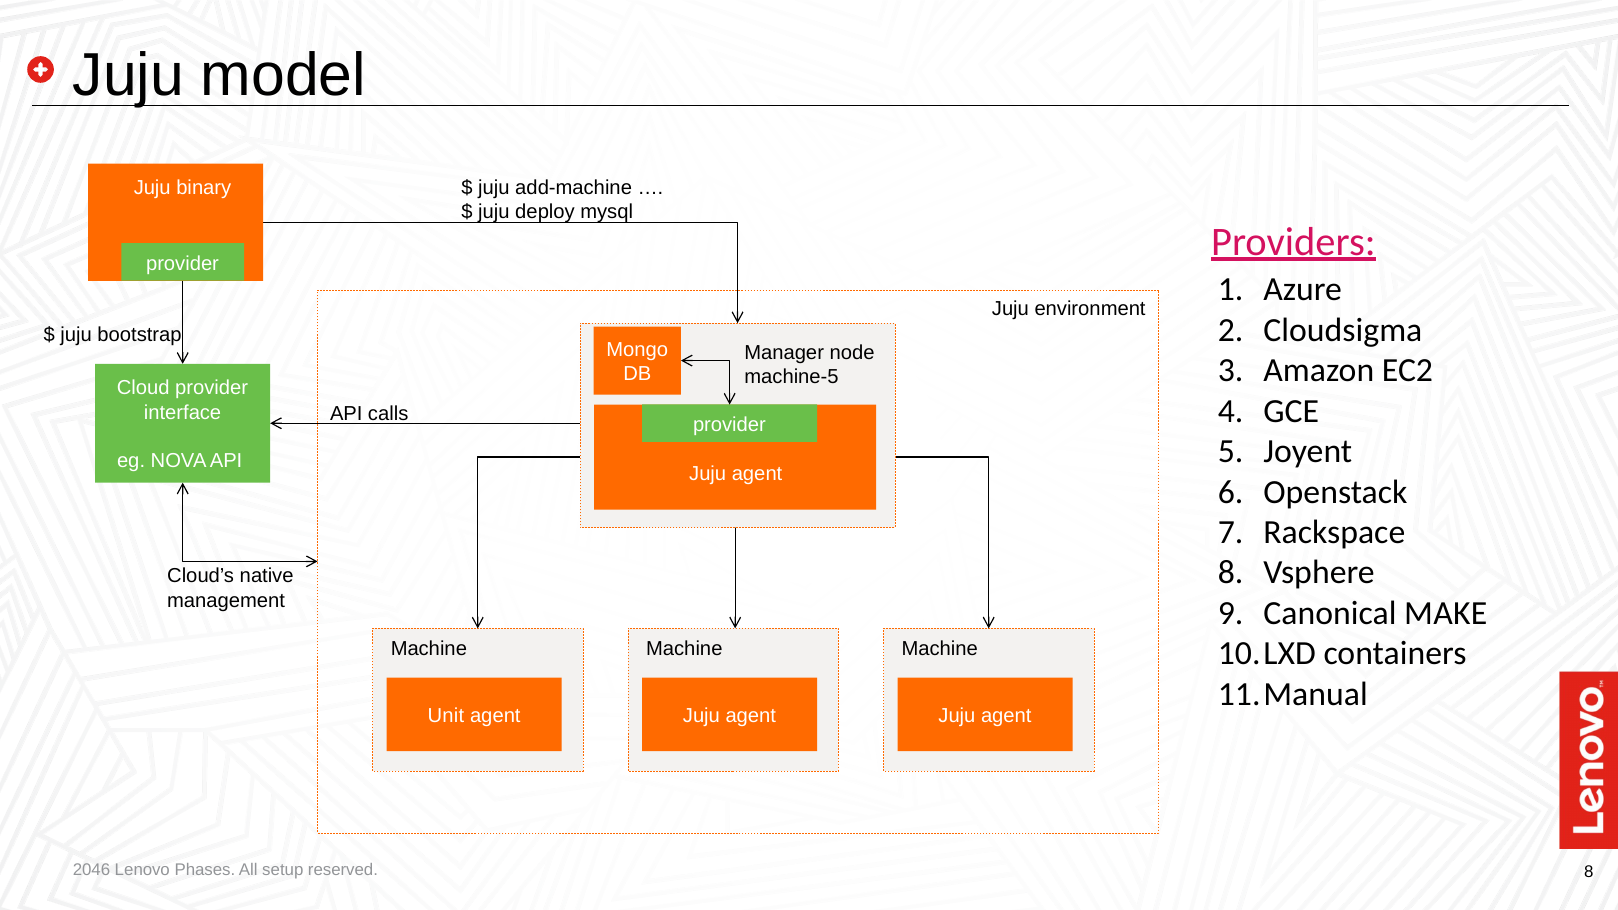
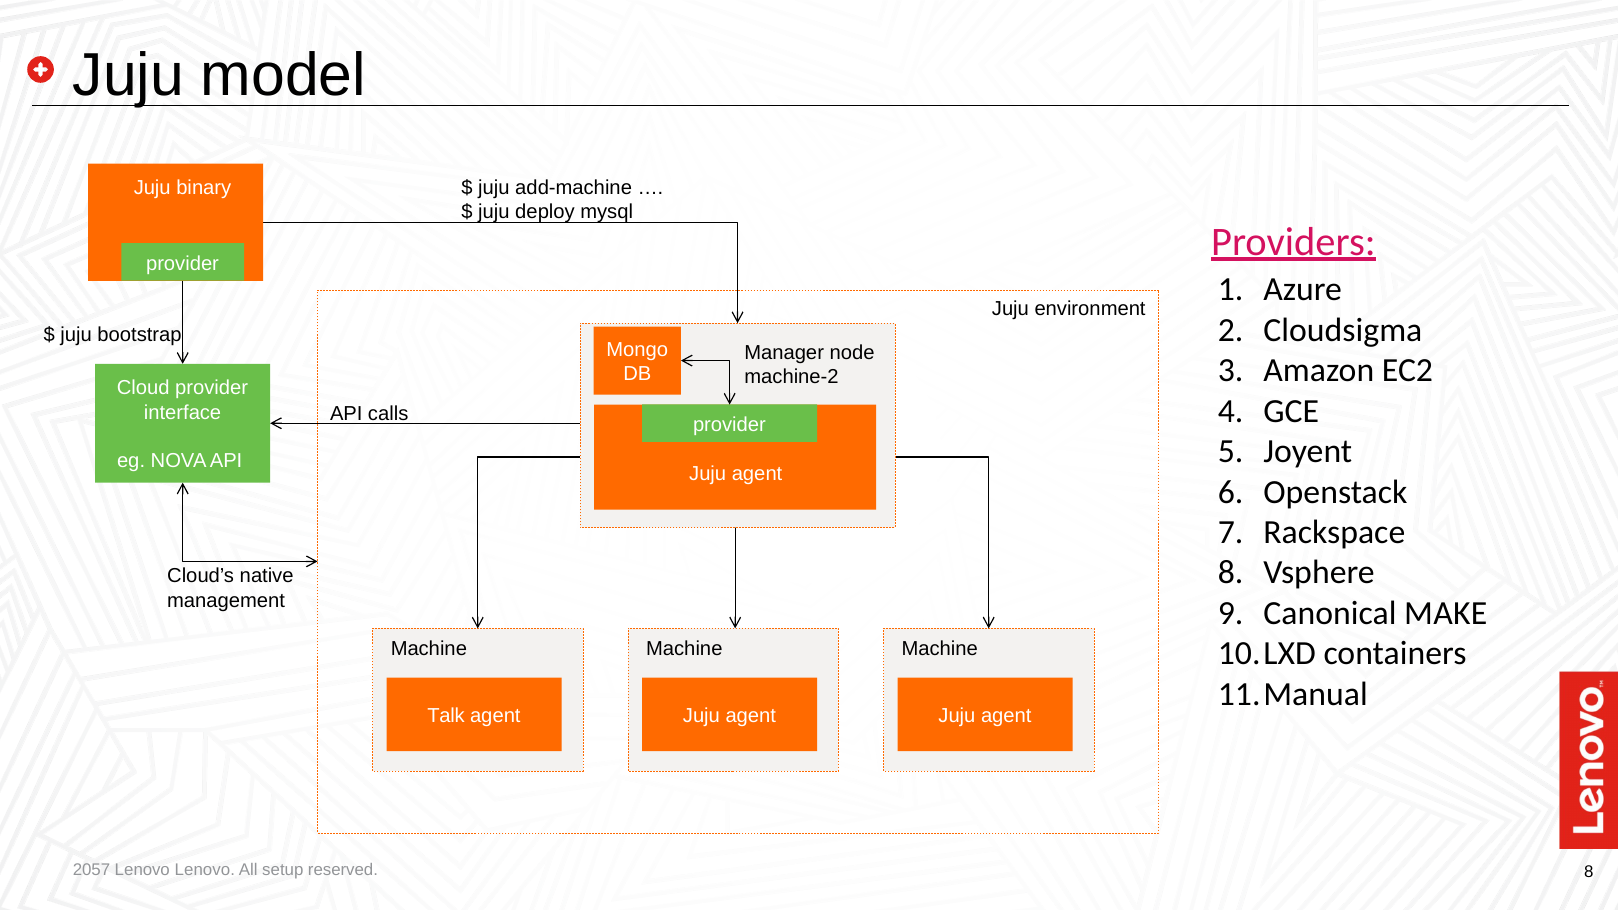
machine-5: machine-5 -> machine-2 (792, 377)
Unit: Unit -> Talk (446, 716)
2046: 2046 -> 2057 (92, 871)
Lenovo Phases: Phases -> Lenovo (205, 871)
